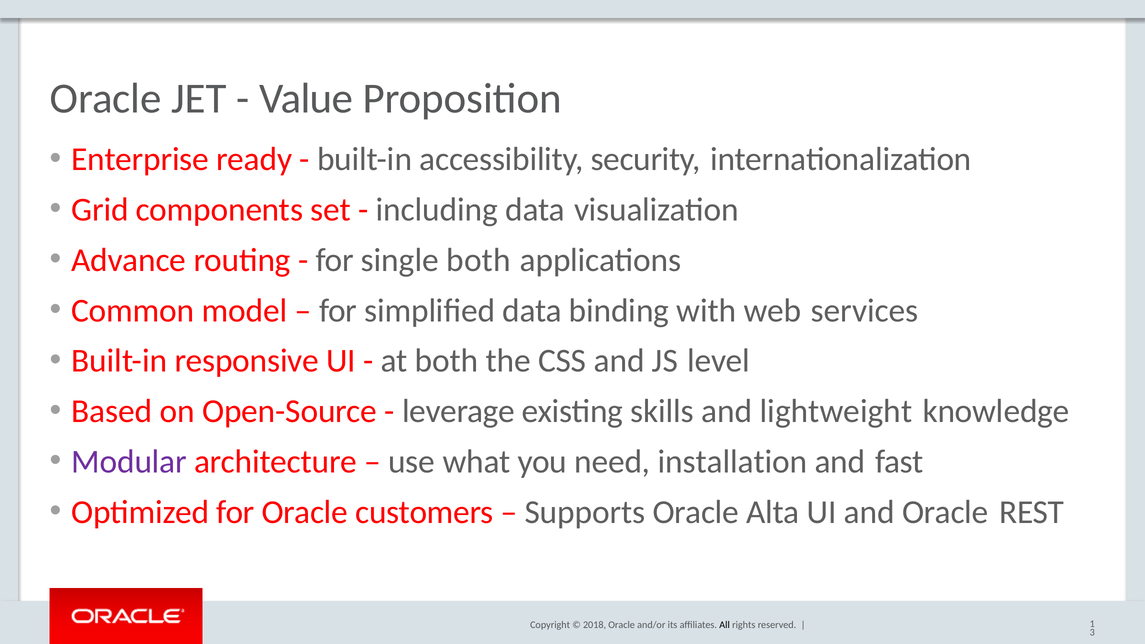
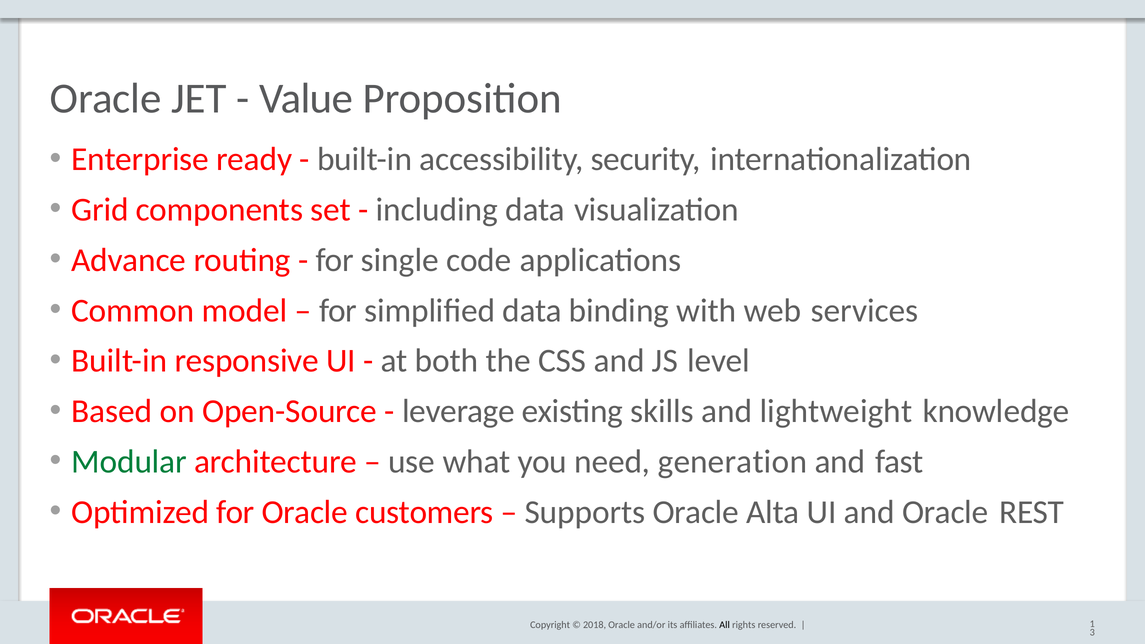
single both: both -> code (479, 260)
Modular colour: purple -> green (129, 462)
installation: installation -> generation (732, 462)
